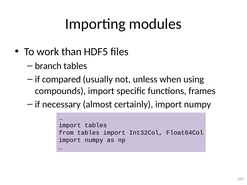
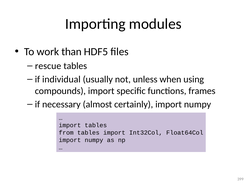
branch: branch -> rescue (48, 66)
compared: compared -> individual (61, 79)
